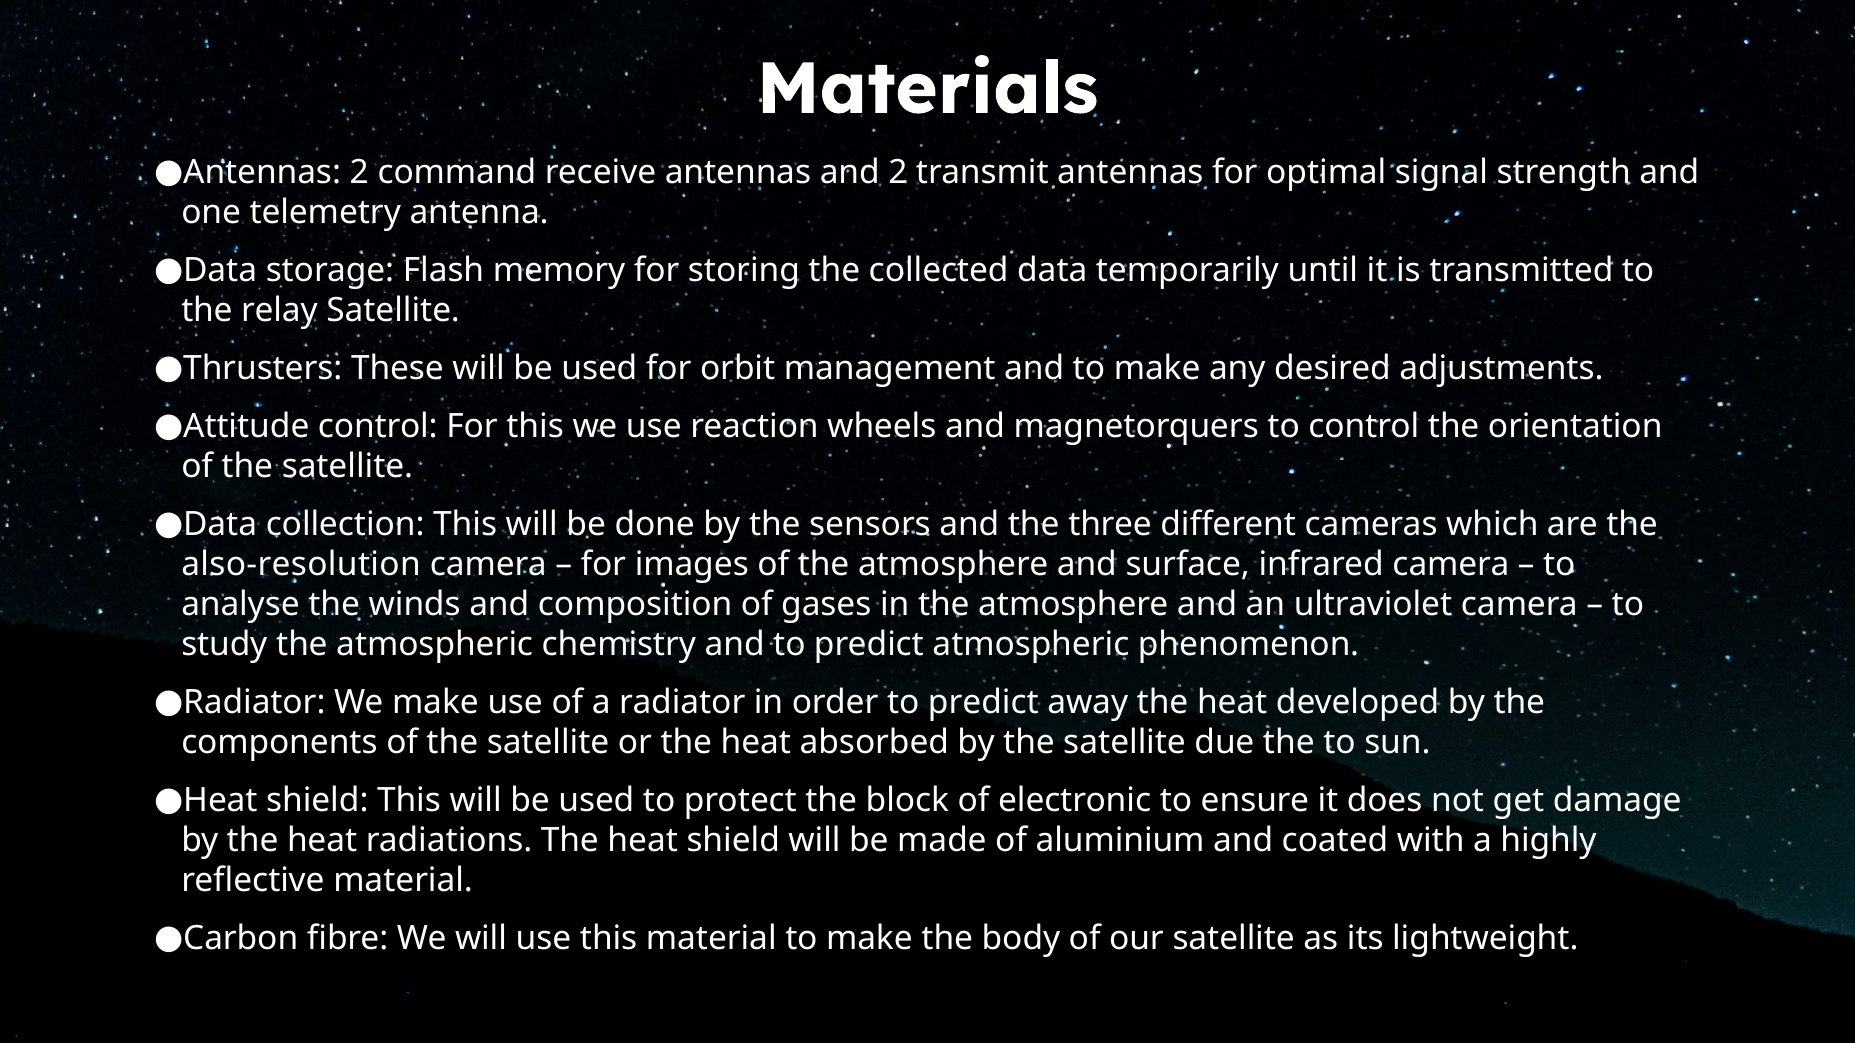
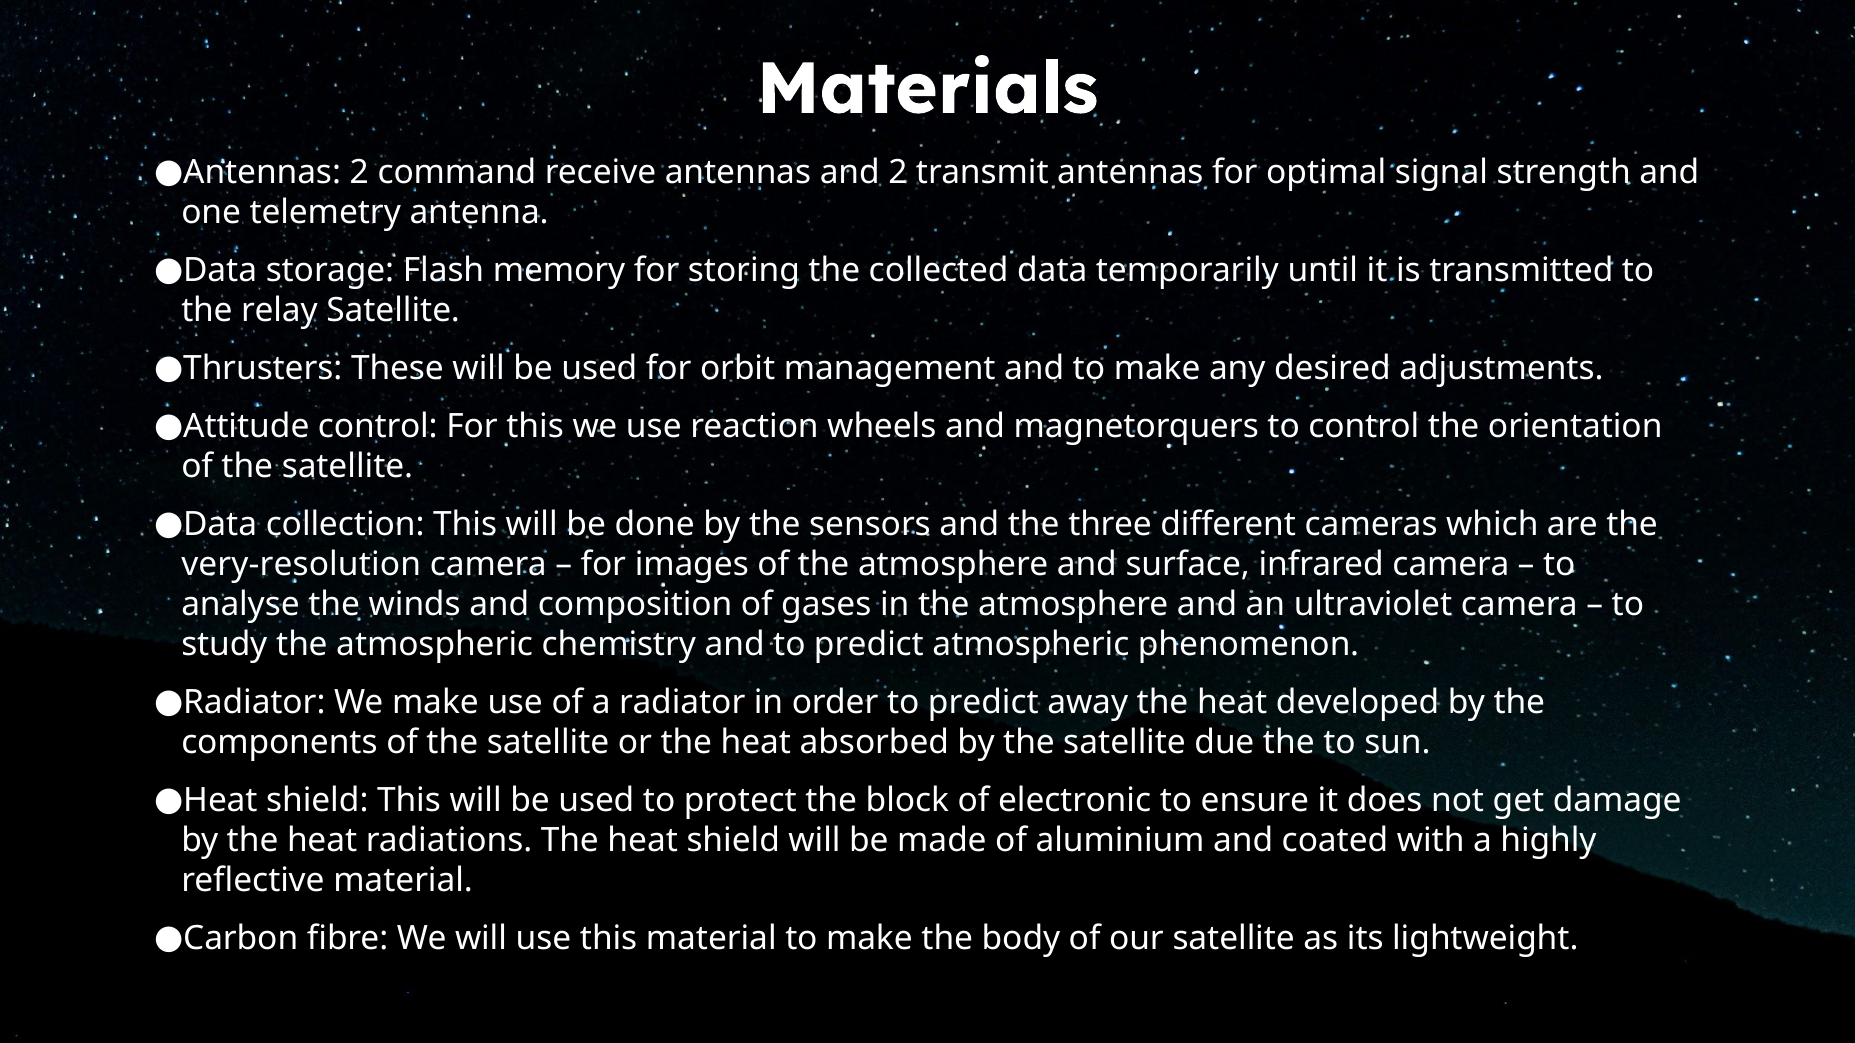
also-resolution: also-resolution -> very-resolution (301, 565)
